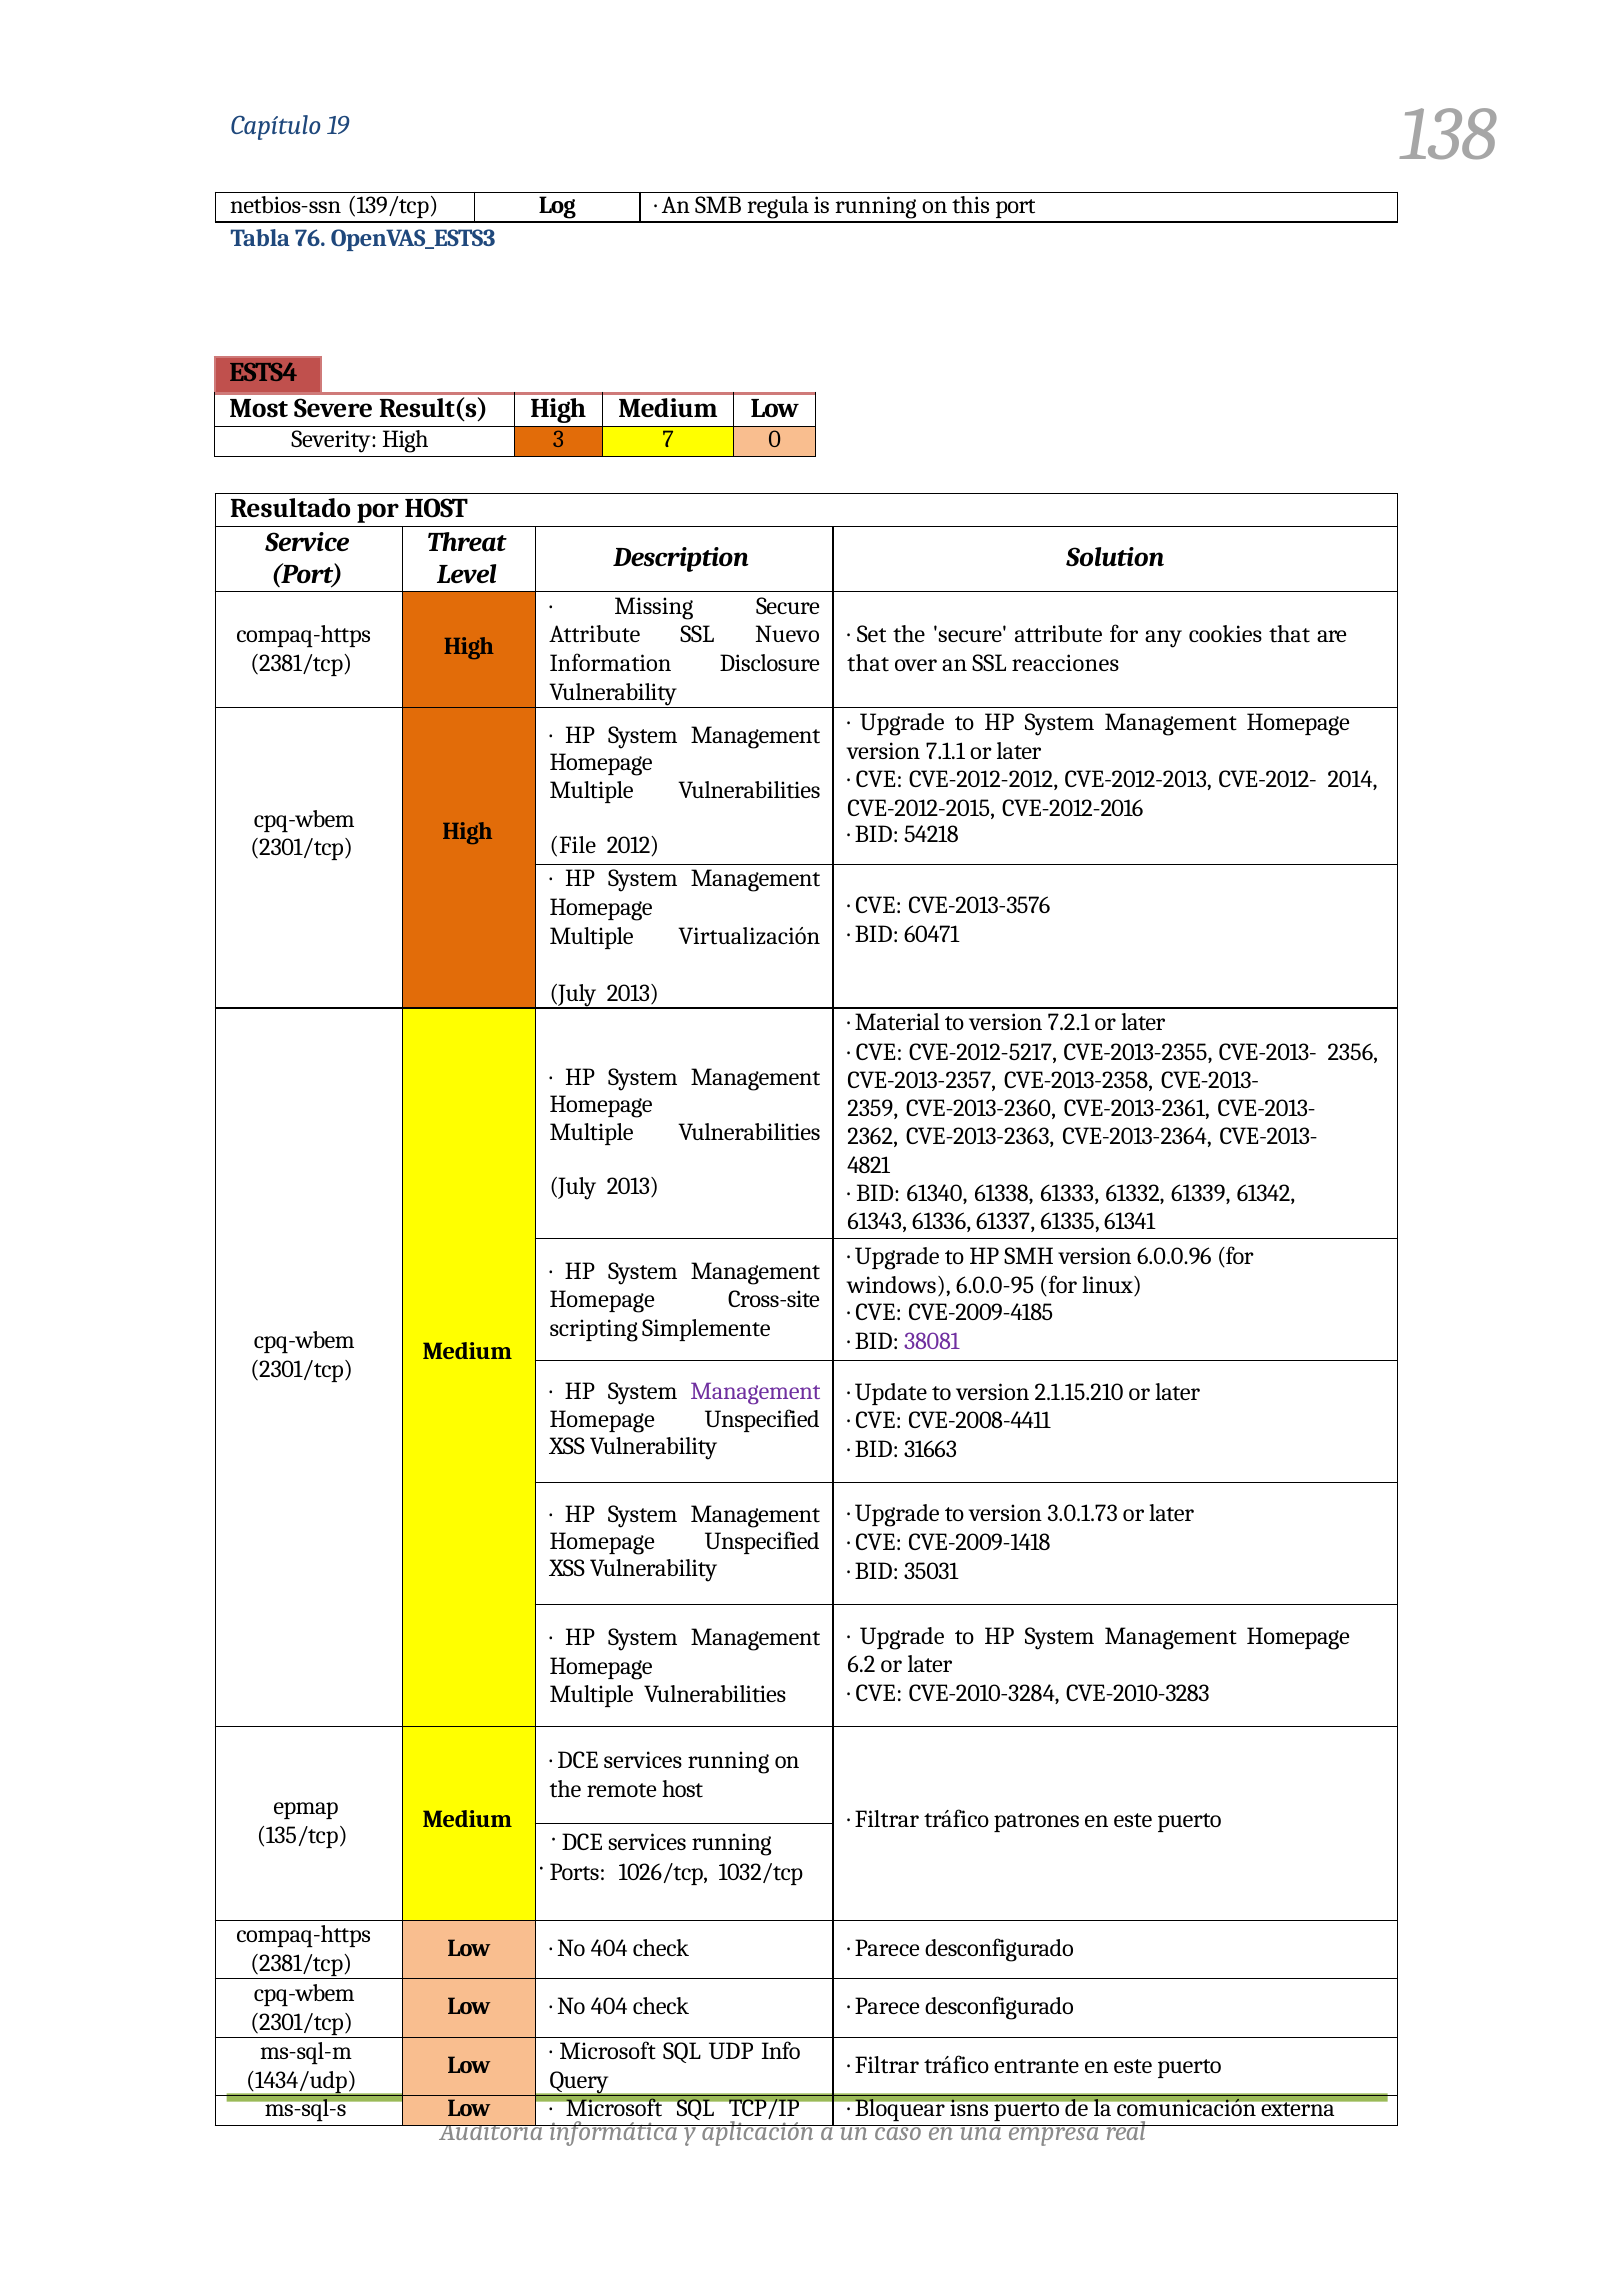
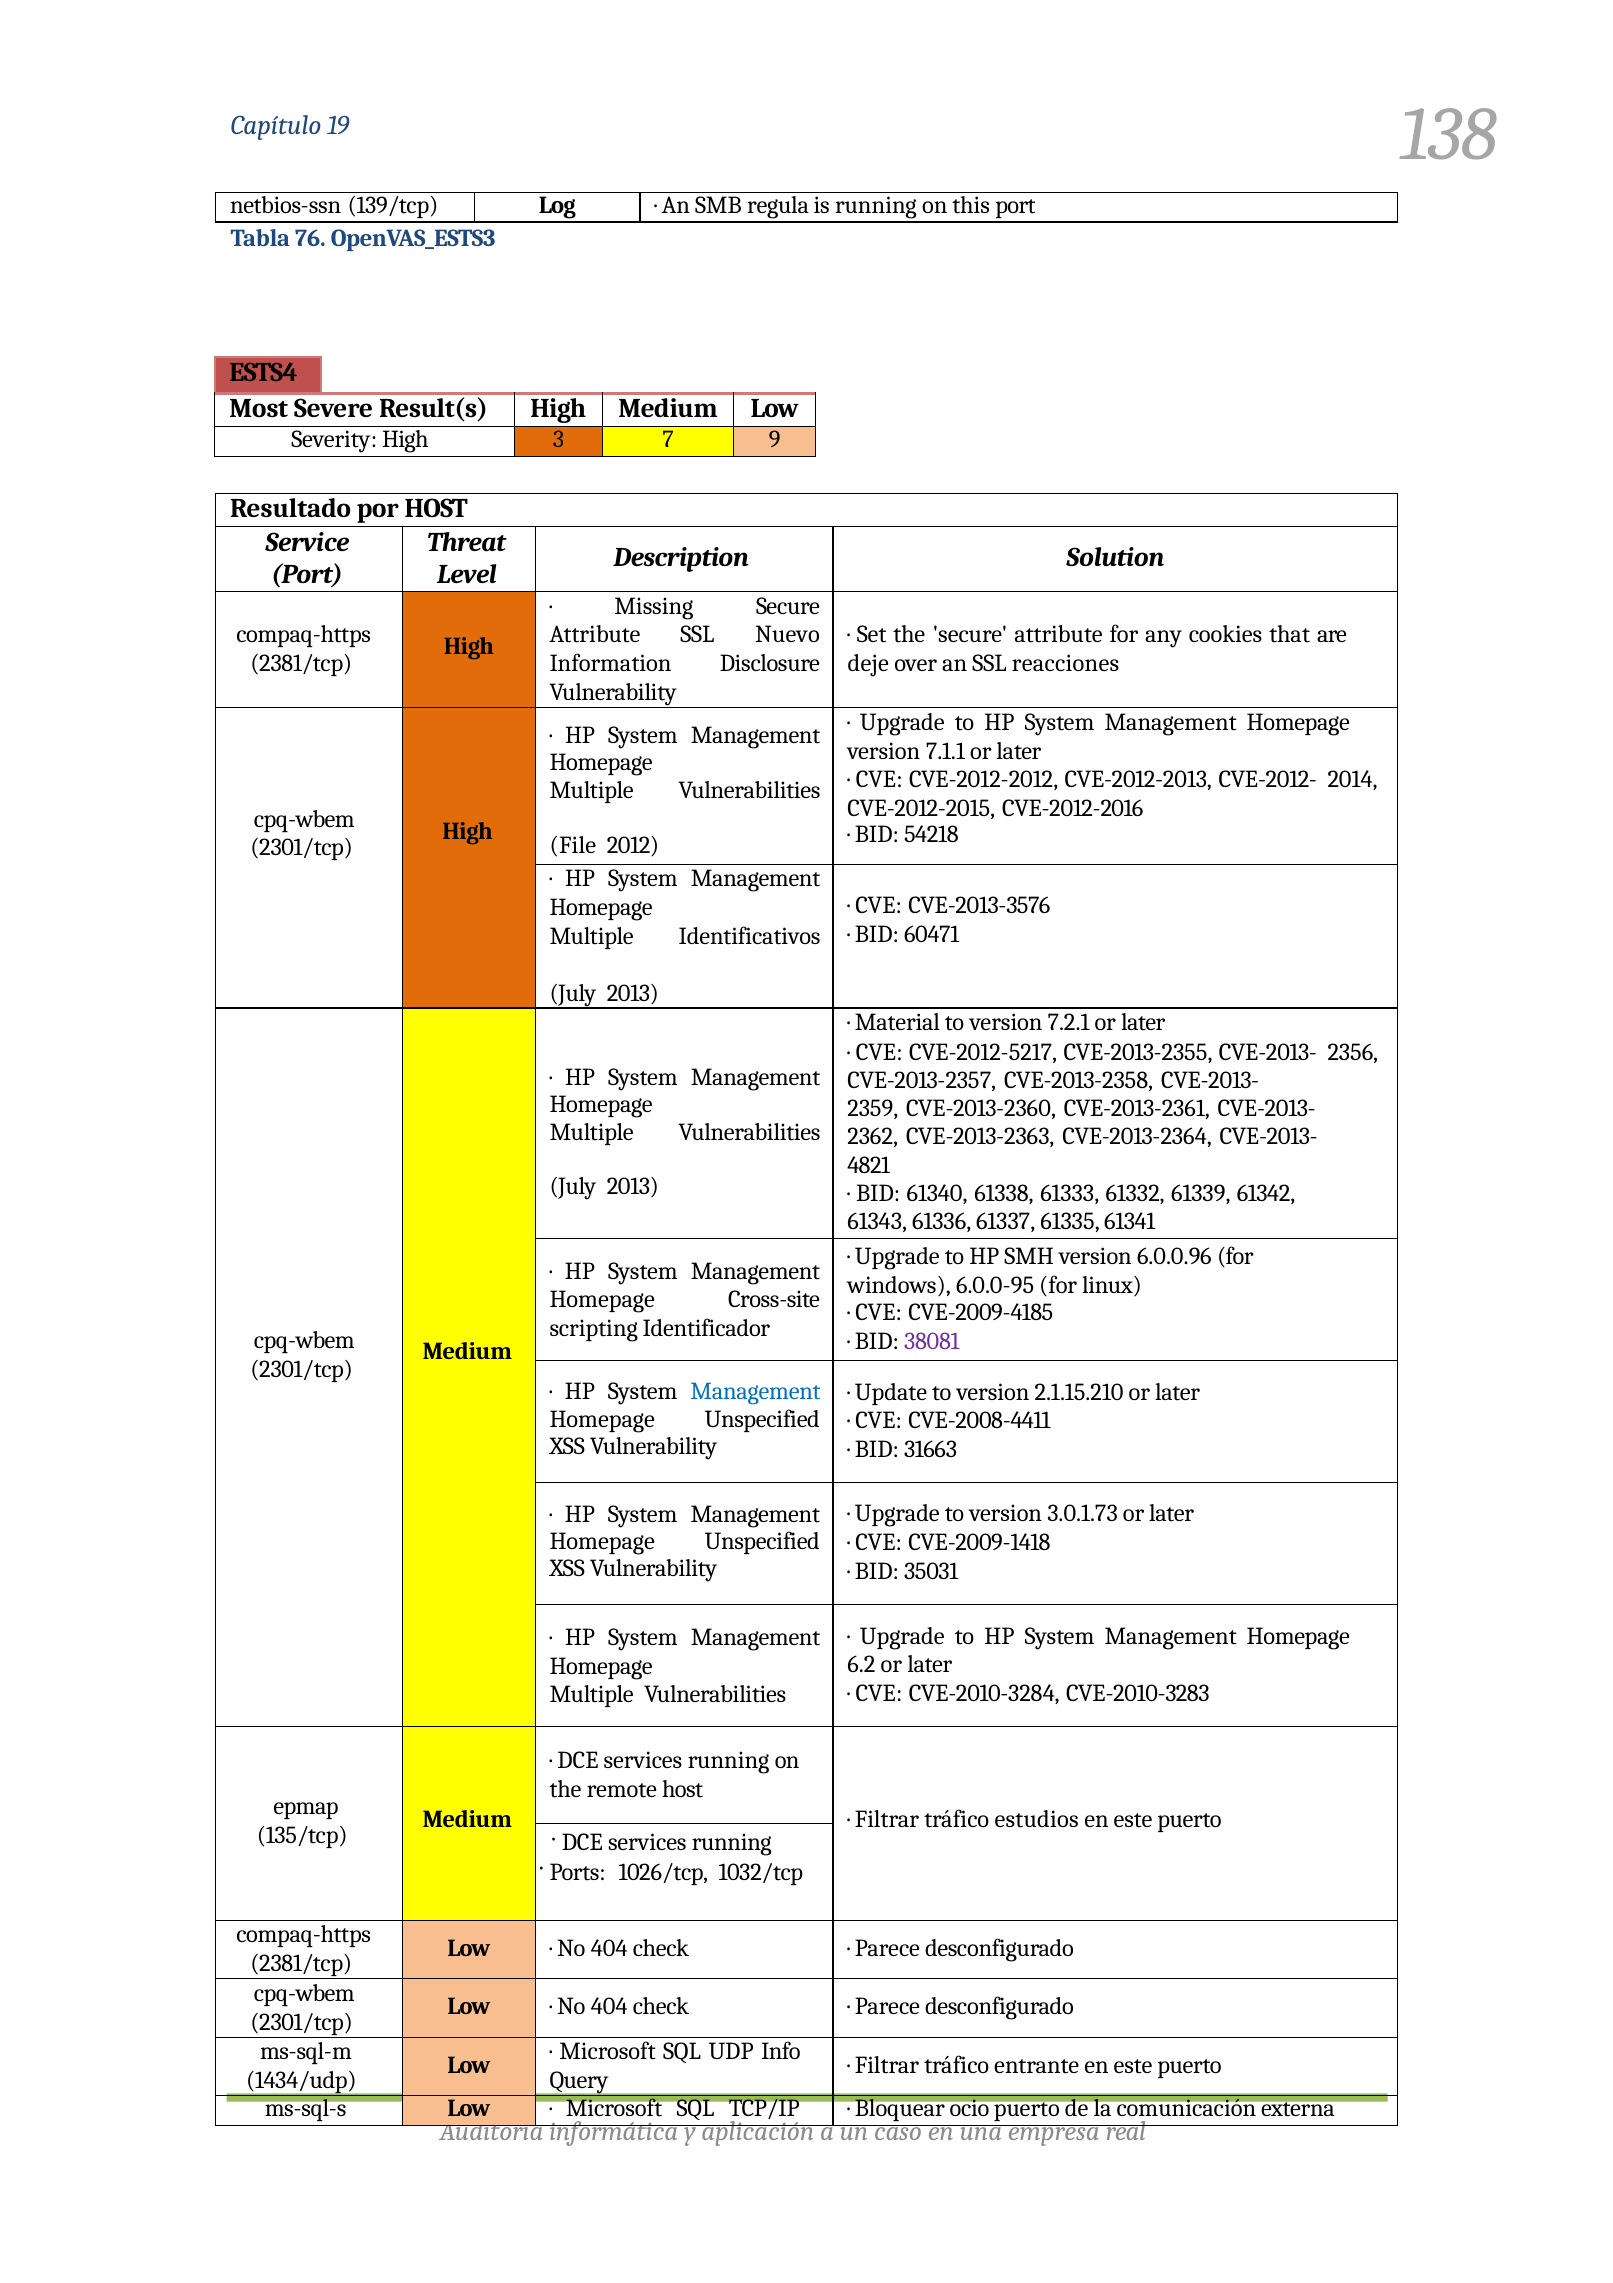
0: 0 -> 9 (775, 439)
that: that -> deje (868, 663)
Virtualización: Virtualización -> Identificativos (750, 936)
Simplemente: Simplemente -> Identificador (706, 1328)
Management colour: purple -> blue (755, 1392)
patrones: patrones -> estudios (1037, 1819)
isns: isns -> ocio (969, 2109)
